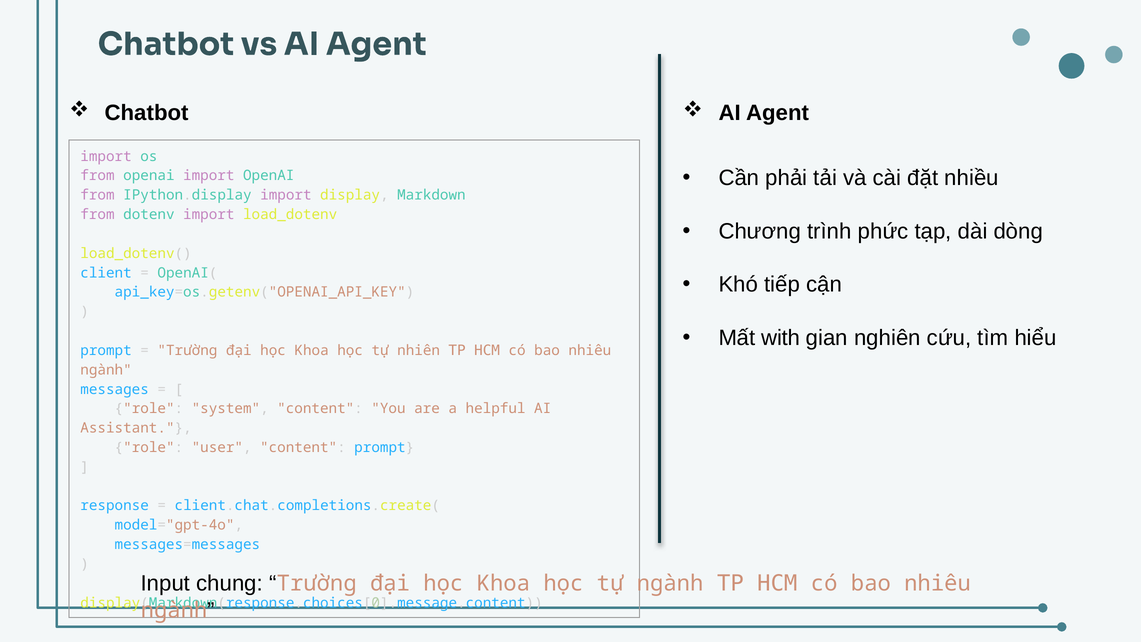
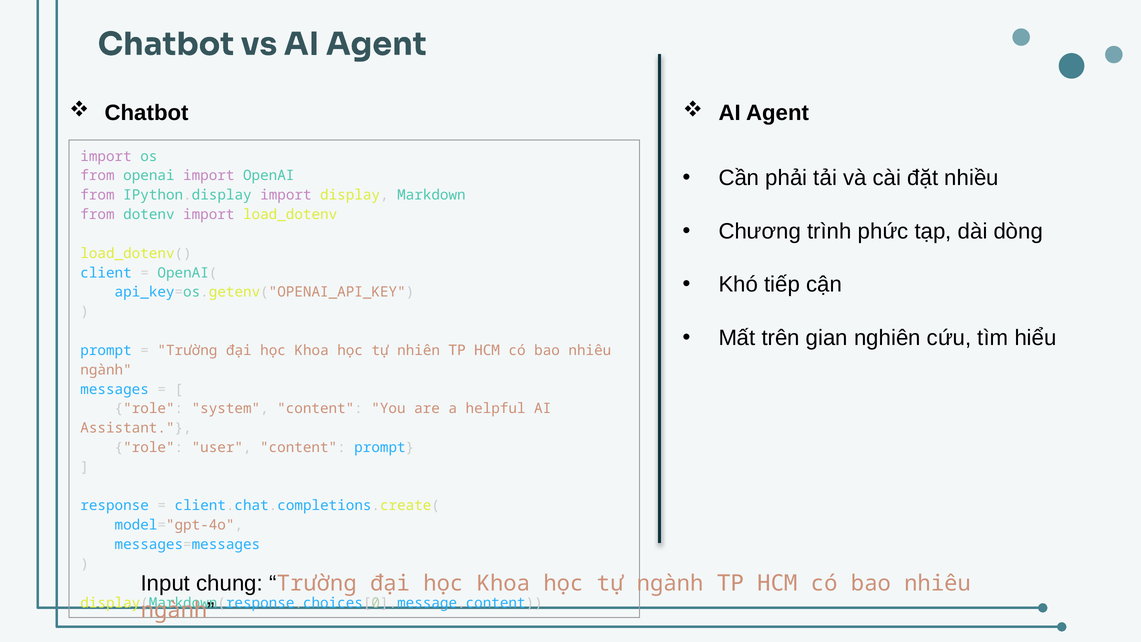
with: with -> trên (781, 338)
